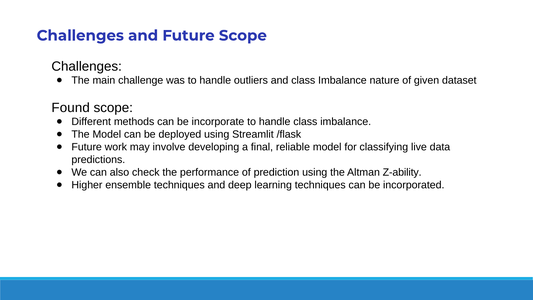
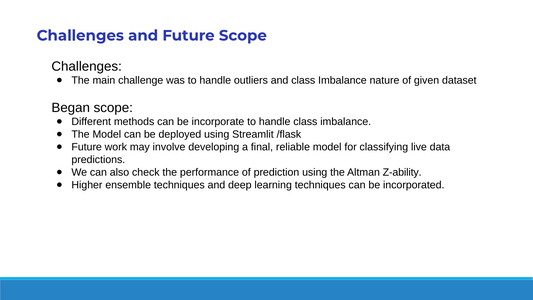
Found: Found -> Began (71, 108)
